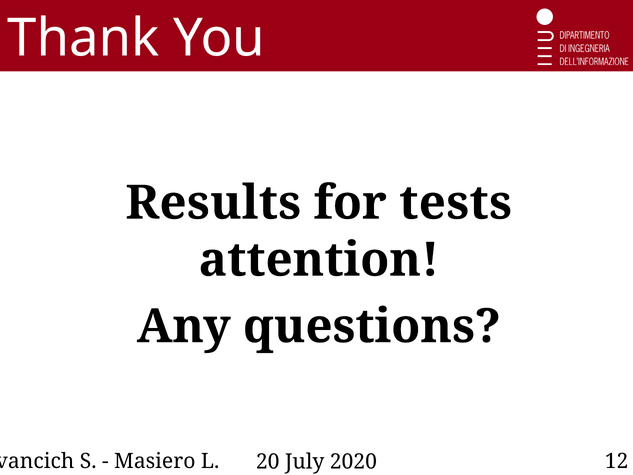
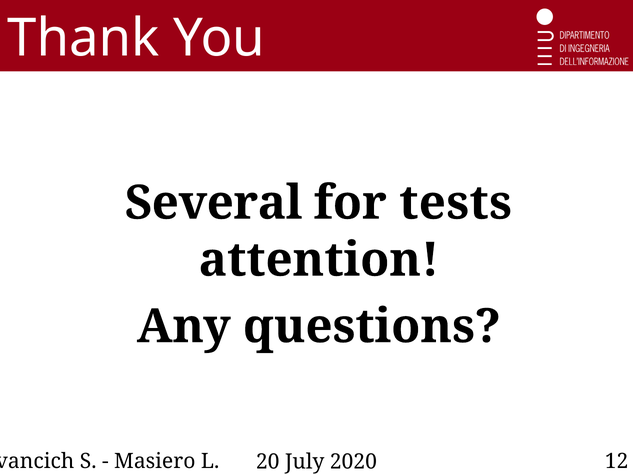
Results: Results -> Several (214, 203)
